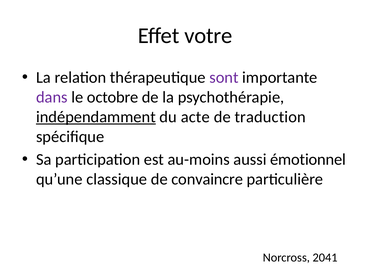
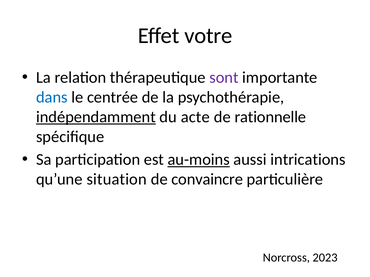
dans colour: purple -> blue (52, 97)
octobre: octobre -> centrée (113, 97)
traduction: traduction -> rationnelle (270, 117)
au-moins underline: none -> present (199, 160)
émotionnel: émotionnel -> intrications (308, 160)
classique: classique -> situation (117, 180)
2041: 2041 -> 2023 (325, 258)
